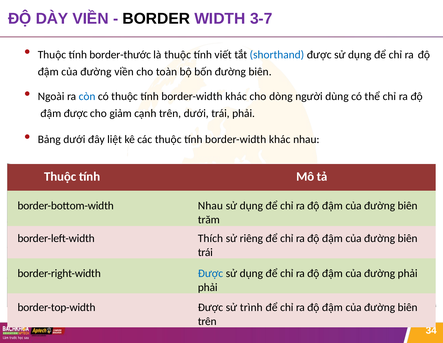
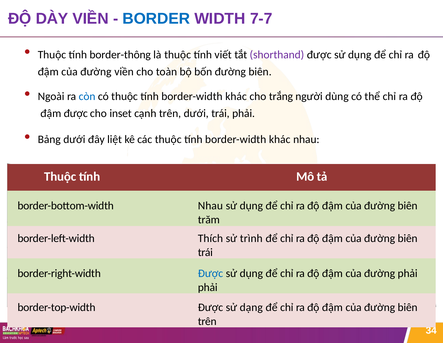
BORDER colour: black -> blue (156, 19)
3-7: 3-7 -> 7-7 (261, 19)
border-thước: border-thước -> border-thông (120, 55)
shorthand colour: blue -> purple (277, 55)
dòng: dòng -> trắng (281, 96)
giảm: giảm -> inset (121, 113)
riêng: riêng -> trình (251, 238)
trình: trình -> dạng (251, 307)
